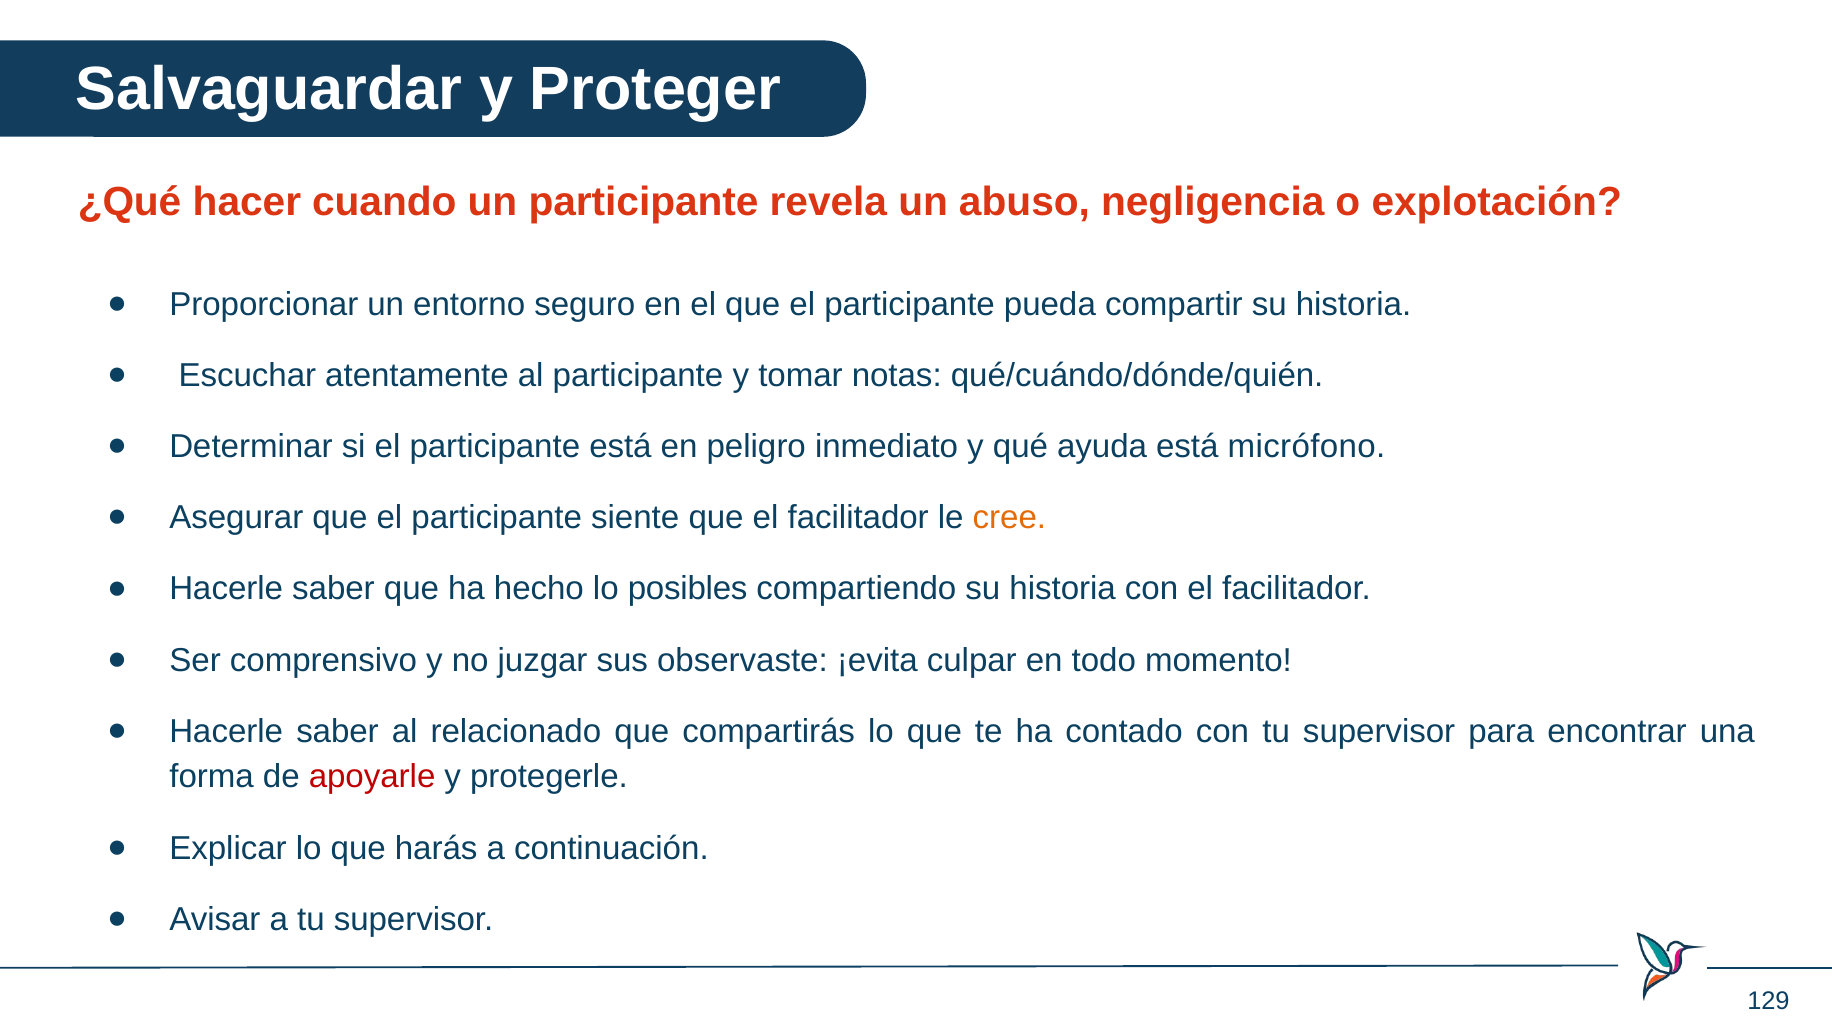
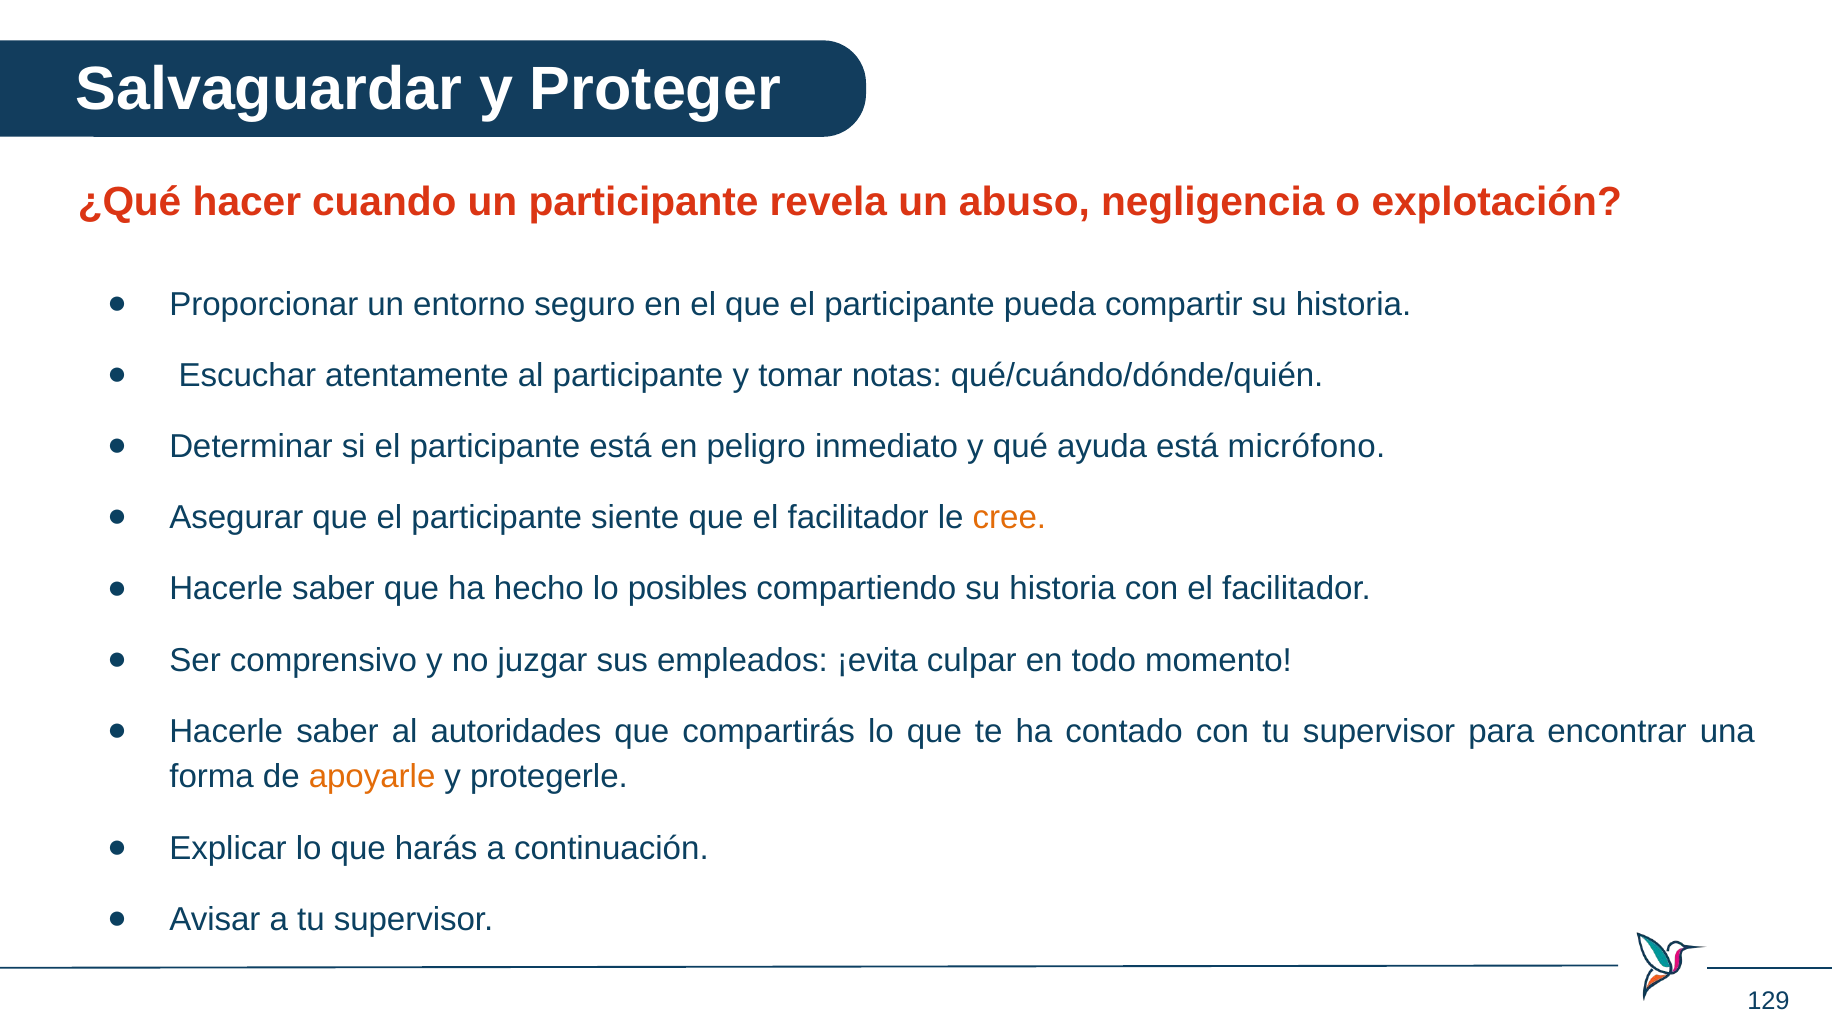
observaste: observaste -> empleados (742, 660)
relacionado: relacionado -> autoridades (516, 731)
apoyarle colour: red -> orange (372, 777)
